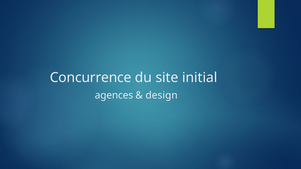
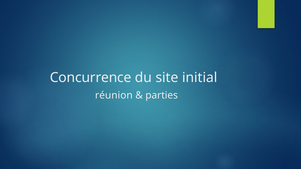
agences: agences -> réunion (114, 96)
design: design -> parties (162, 96)
